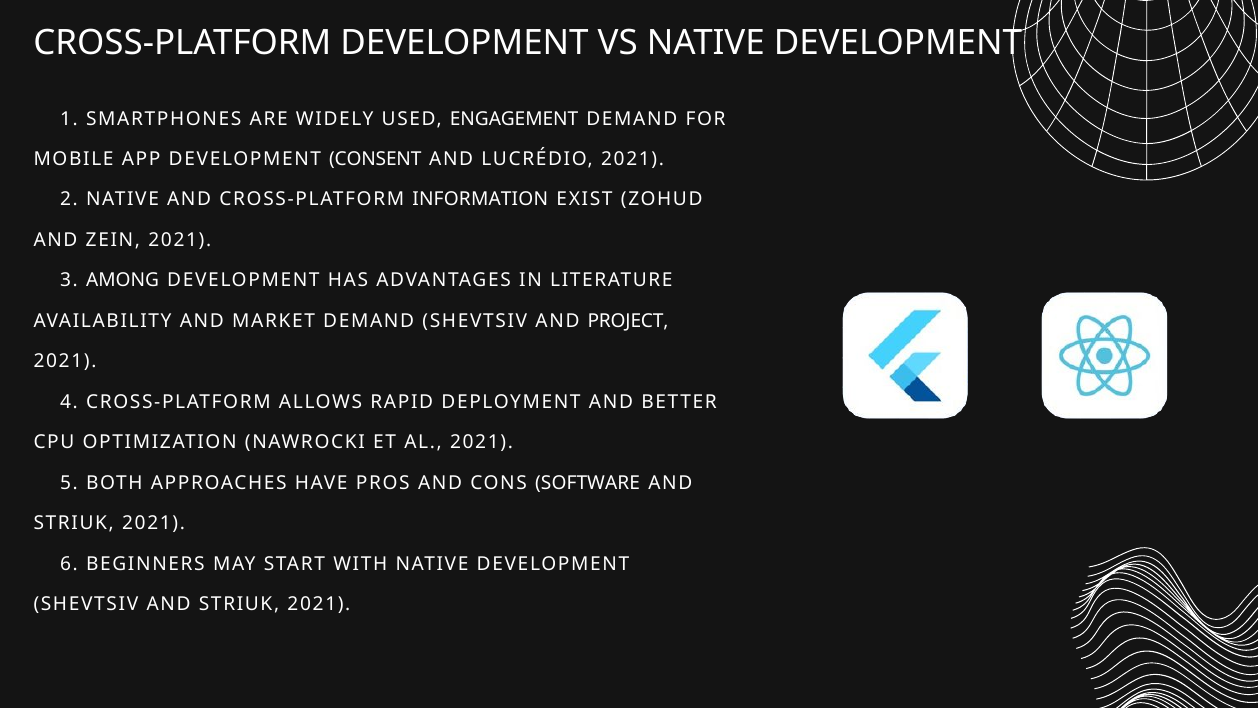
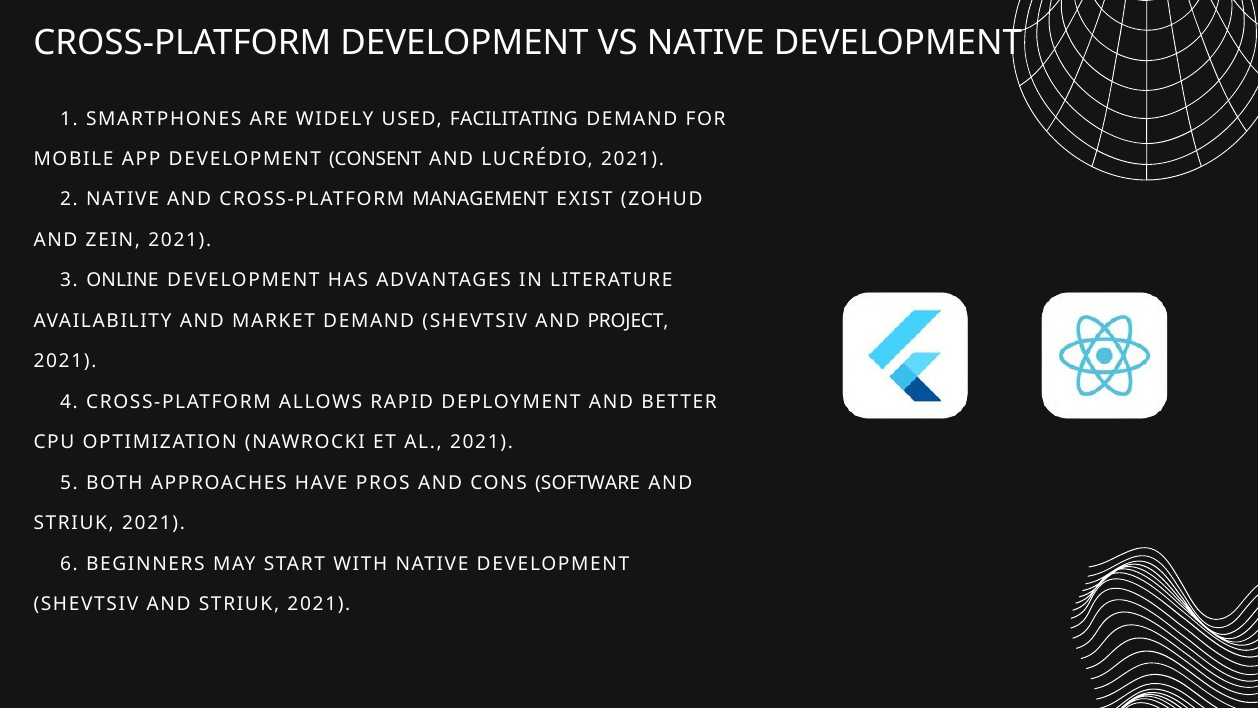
ENGAGEMENT: ENGAGEMENT -> FACILITATING (514, 119)
INFORMATION: INFORMATION -> MANAGEMENT (480, 200)
AMONG: AMONG -> ONLINE (122, 280)
